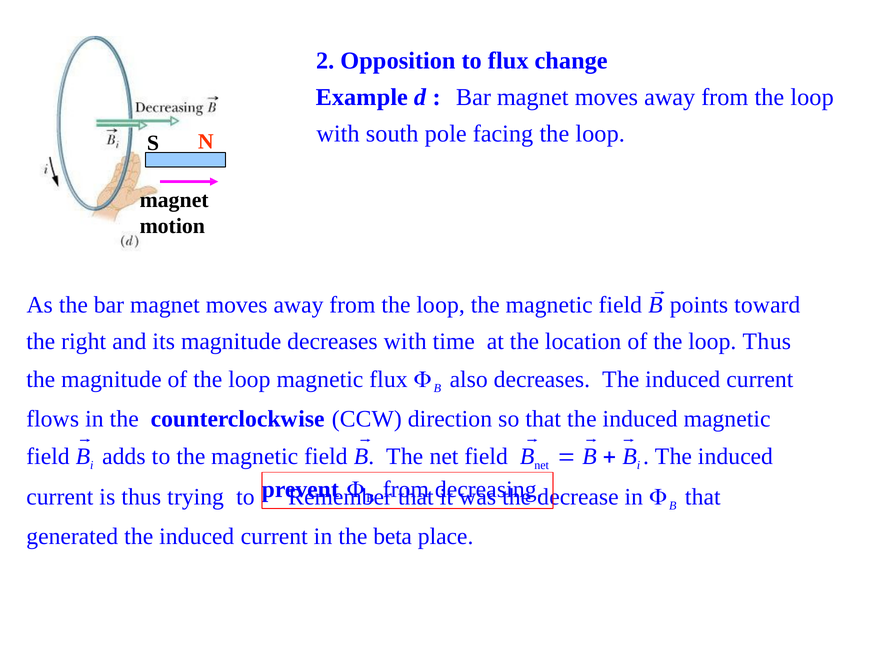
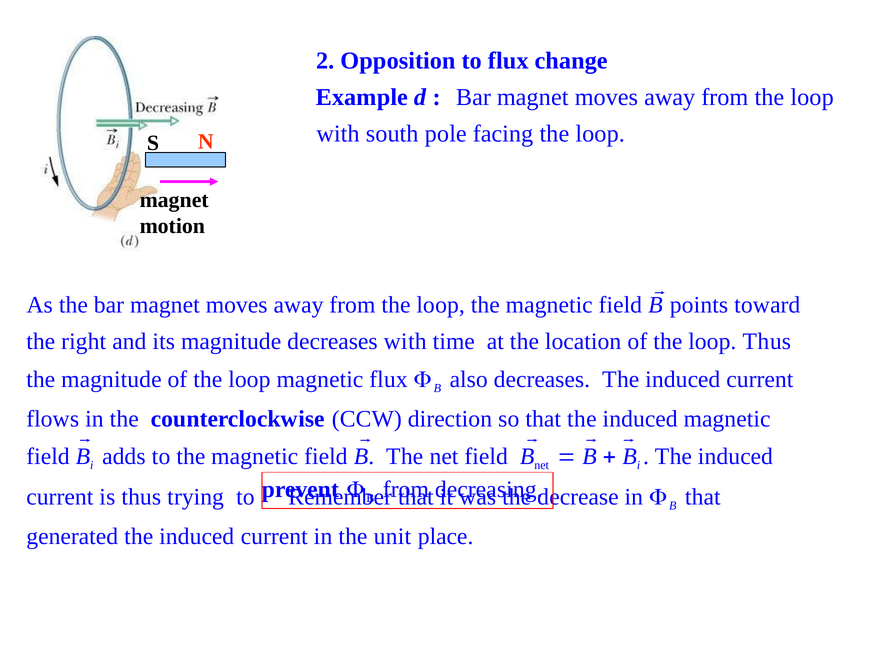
beta: beta -> unit (392, 537)
